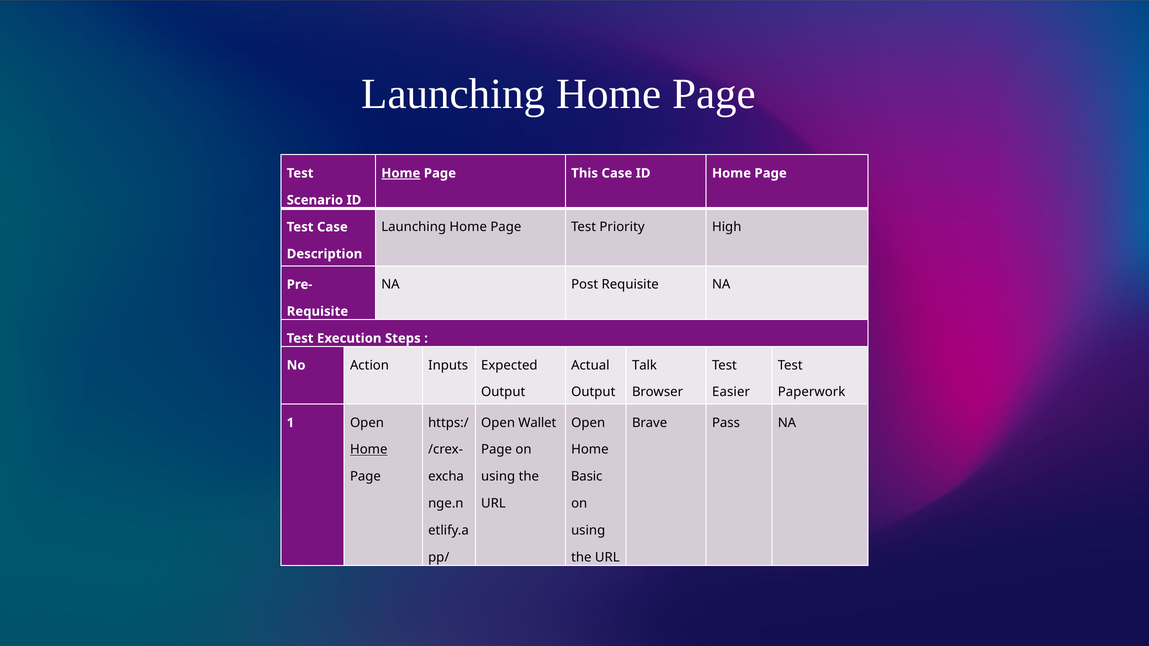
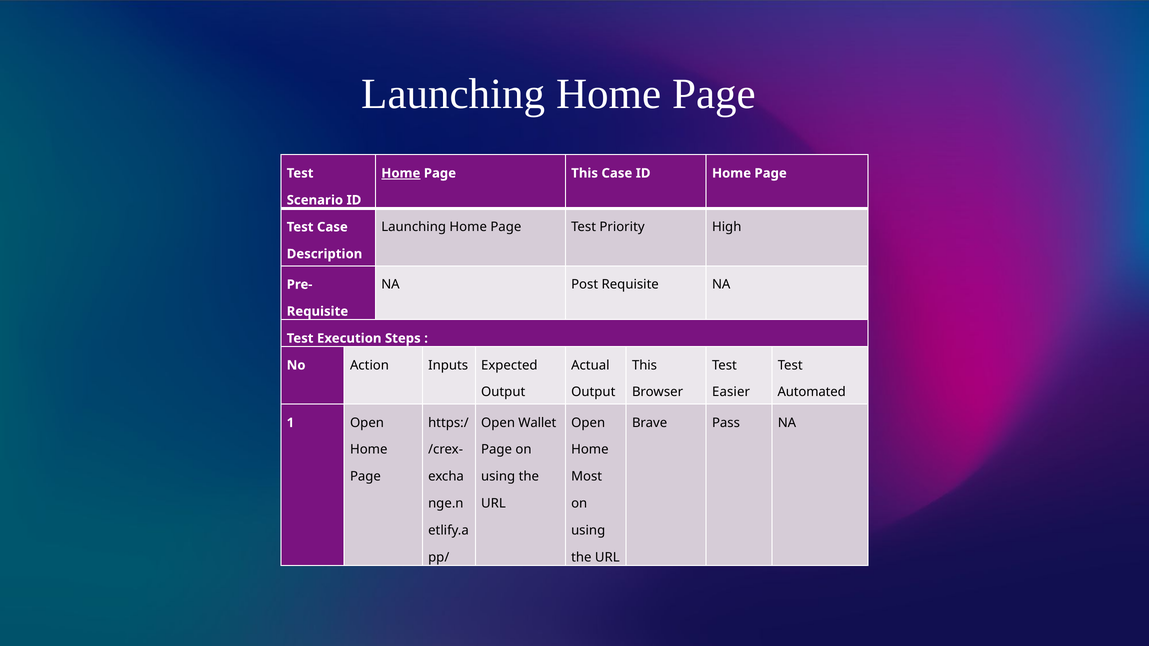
Talk: Talk -> This (644, 365)
Paperwork: Paperwork -> Automated (812, 392)
Home underline: present -> none (369, 450)
Basic: Basic -> Most (587, 477)
